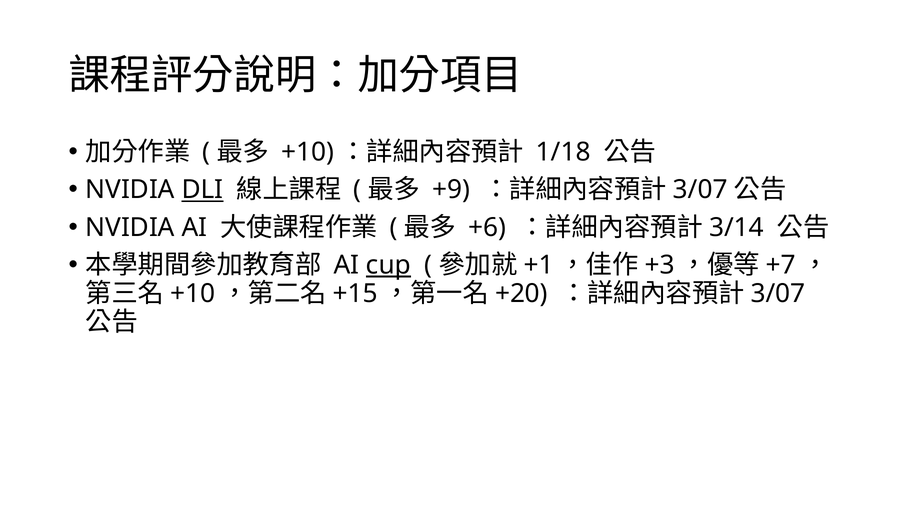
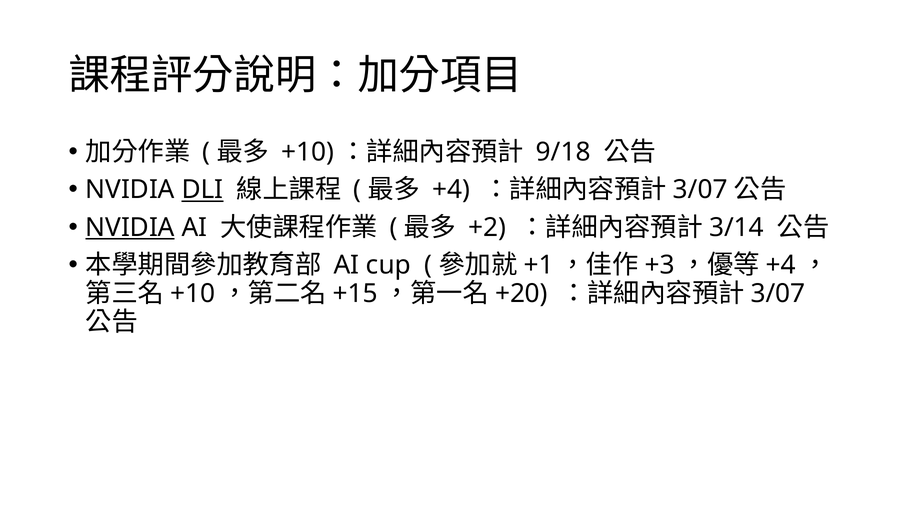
1/18: 1/18 -> 9/18 (563, 152)
+9: +9 -> +4 (451, 190)
NVIDIA underline: none -> present (130, 228)
+6: +6 -> +2 (487, 228)
cup underline: present -> none (388, 265)
+7: +7 -> +4 (781, 265)
